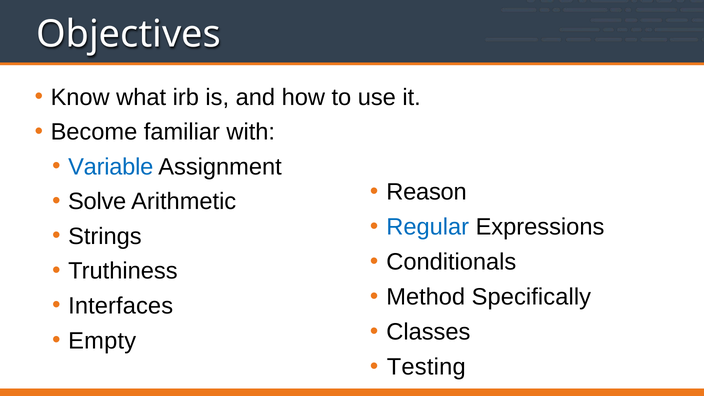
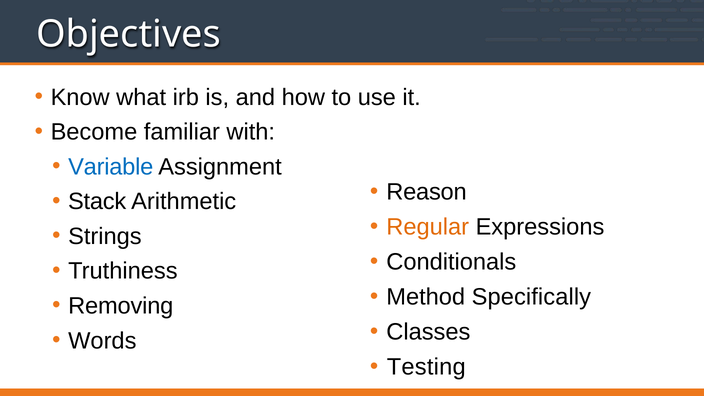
Solve: Solve -> Stack (97, 202)
Regular colour: blue -> orange (428, 227)
Interfaces: Interfaces -> Removing (121, 306)
Empty: Empty -> Words (102, 341)
